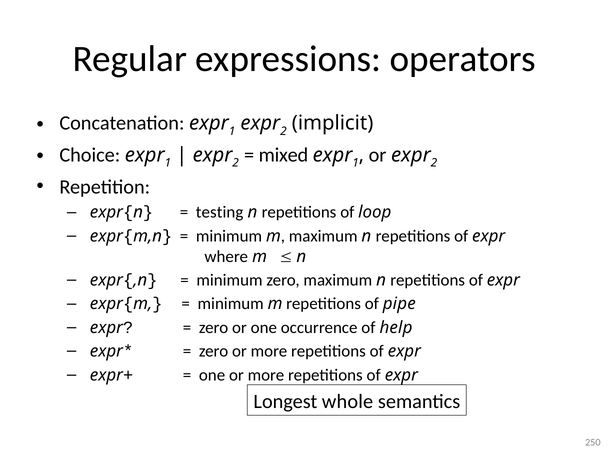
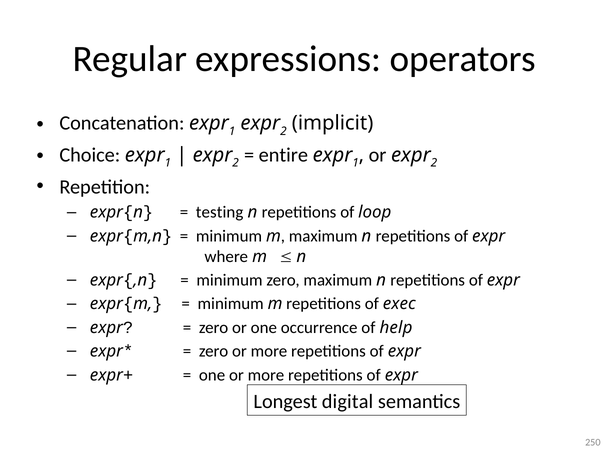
mixed: mixed -> entire (283, 155)
pipe: pipe -> exec (399, 304)
whole: whole -> digital (348, 401)
